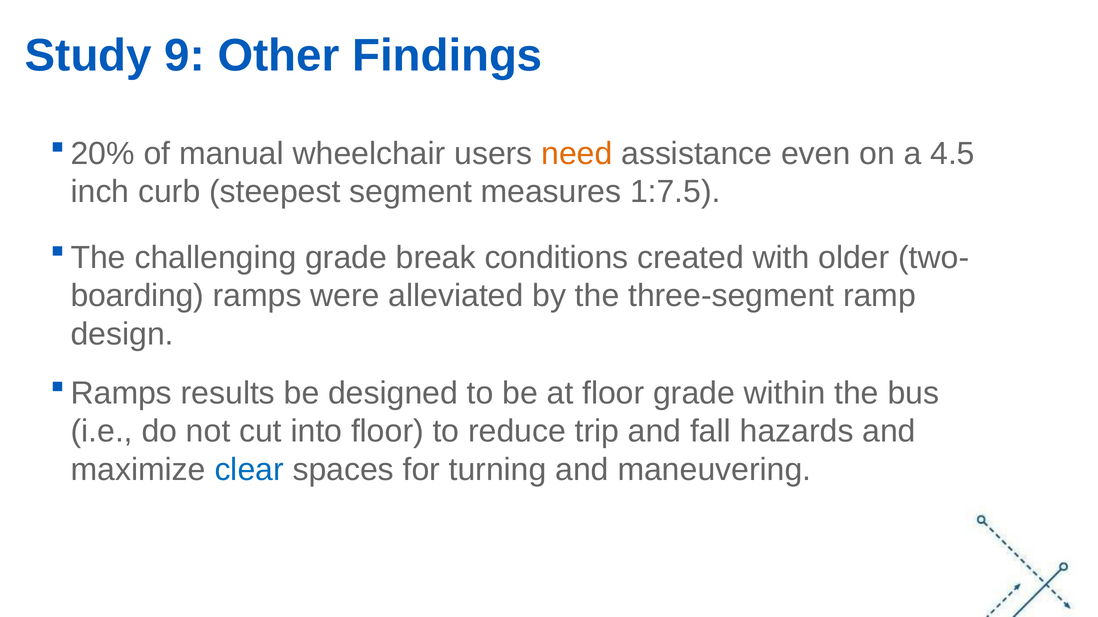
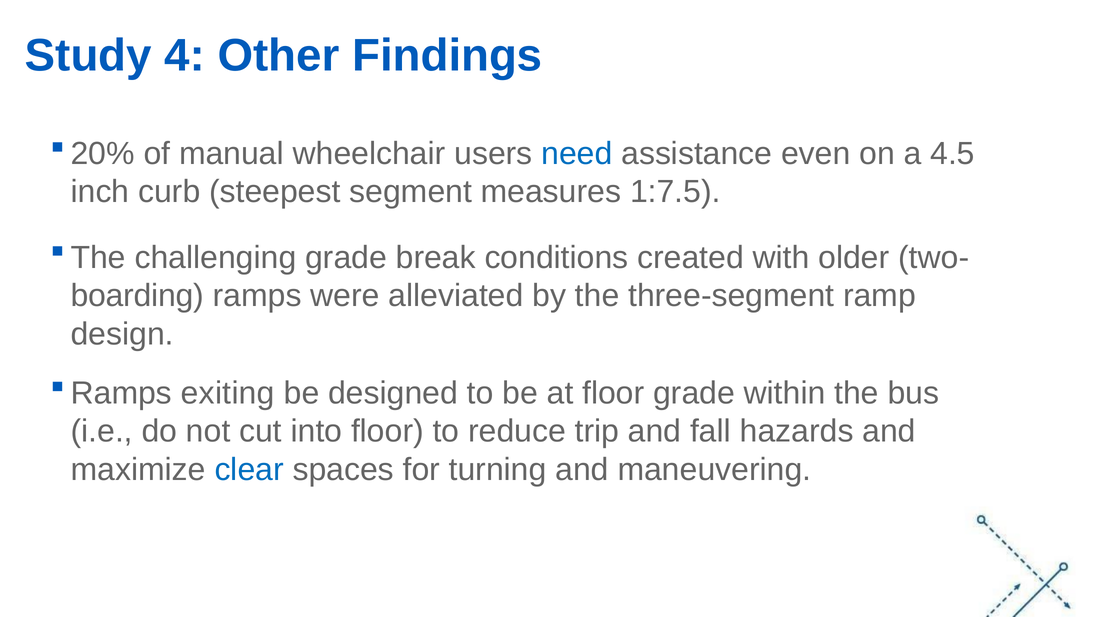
9: 9 -> 4 (185, 56)
need colour: orange -> blue (577, 154)
results: results -> exiting (228, 393)
